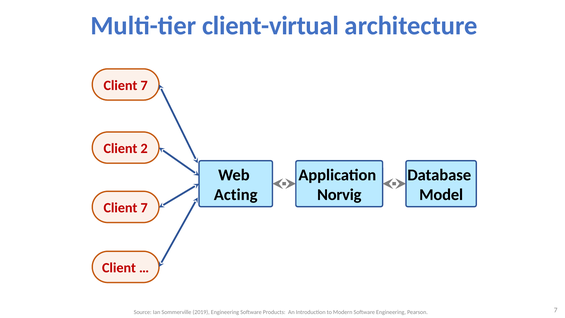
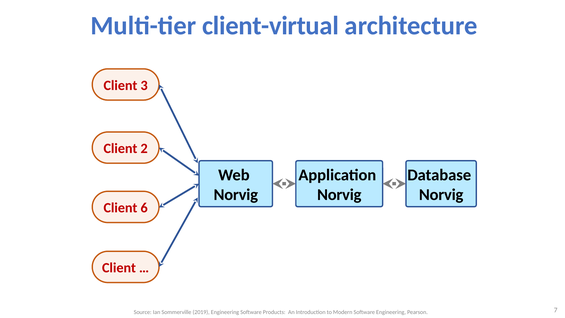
7: 7 -> 3 (144, 85)
Acting: Acting -> Norvig (236, 195)
Model: Model -> Norvig (441, 195)
7: 7 -> 6 (144, 208)
